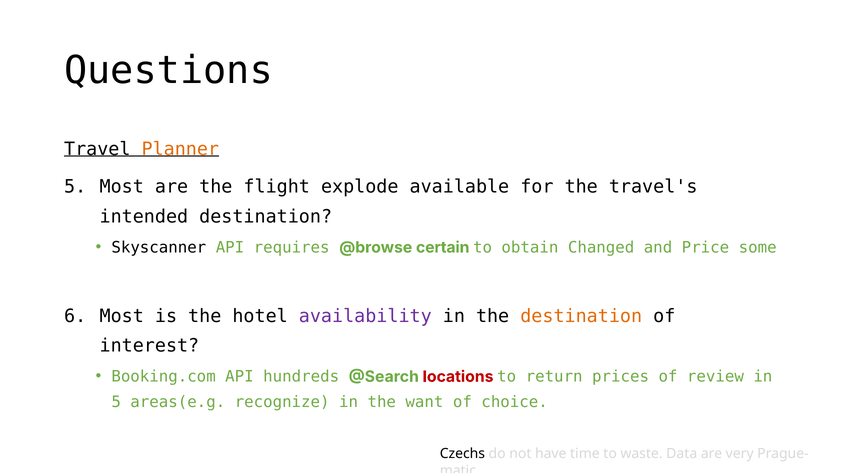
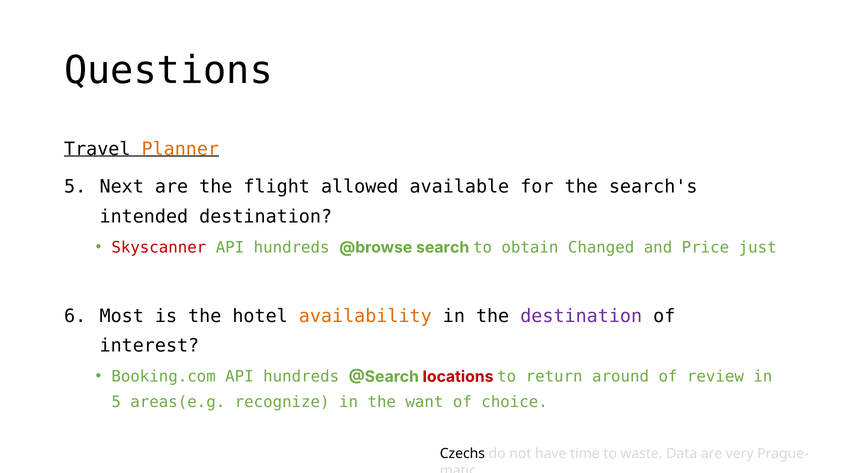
5 Most: Most -> Next (122, 187)
explode: explode -> allowed (360, 187)
travel's: travel's -> search's (653, 187)
Skyscanner colour: black -> red (159, 247)
requires: requires -> hundreds (292, 247)
certain: certain -> search (443, 247)
some: some -> just (758, 247)
availability colour: purple -> orange (365, 316)
destination colour: orange -> purple (581, 316)
prices: prices -> around (621, 377)
